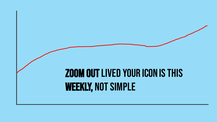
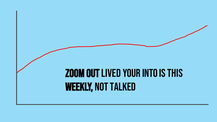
ICON: ICON -> INTO (150, 73)
SIMPLE: SIMPLE -> TALKED (123, 87)
